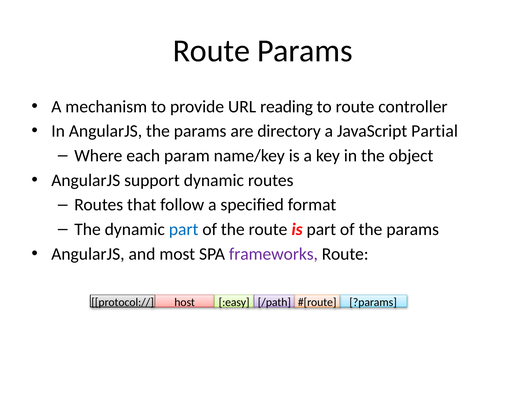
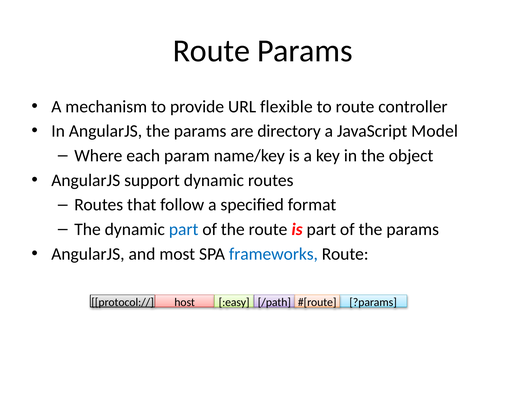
reading: reading -> flexible (286, 106)
Partial: Partial -> Model (435, 131)
frameworks colour: purple -> blue (273, 254)
